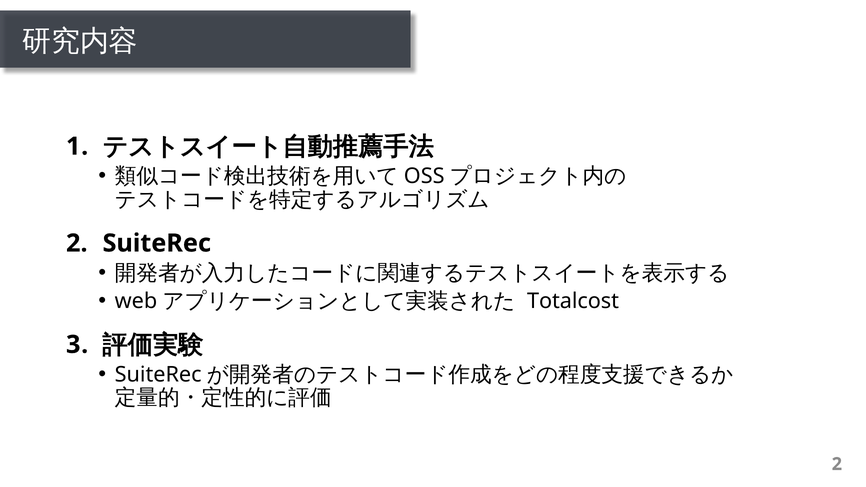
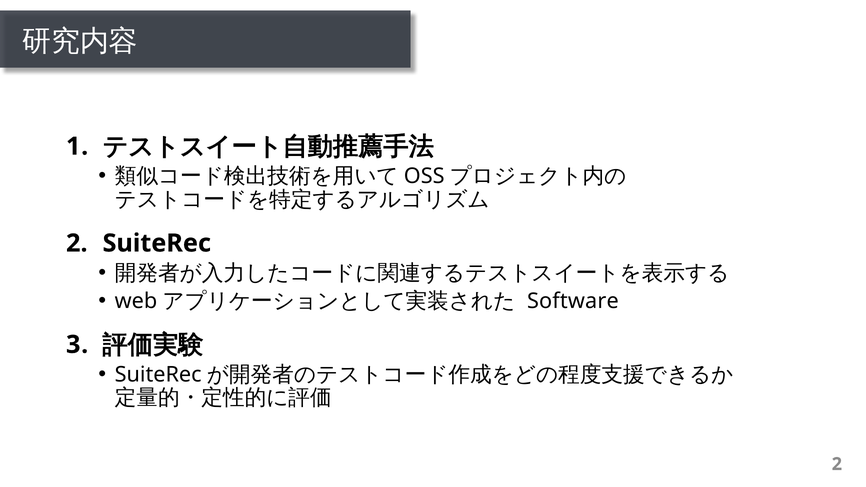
Totalcost: Totalcost -> Software (573, 301)
